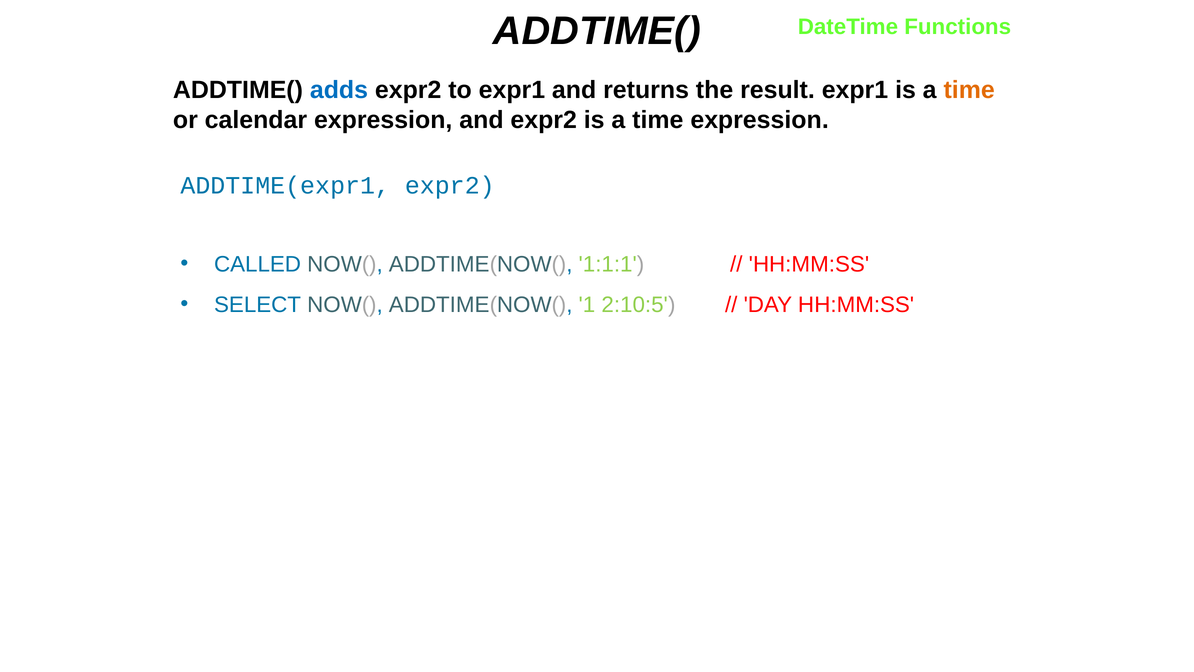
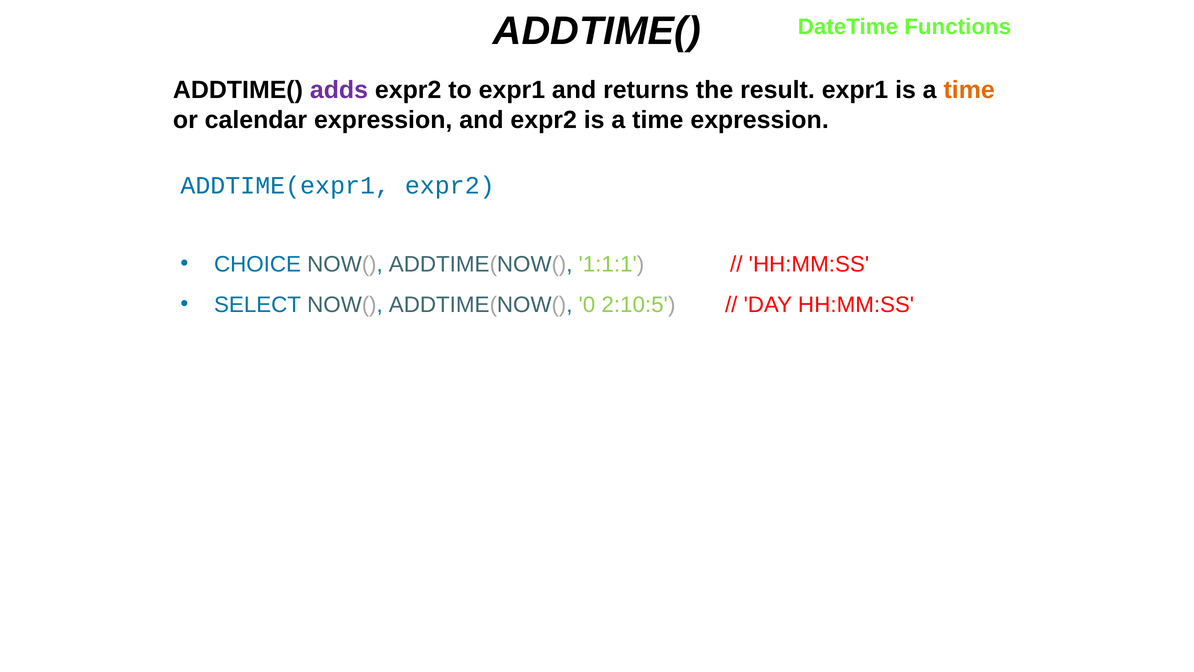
adds colour: blue -> purple (339, 90)
CALLED: CALLED -> CHOICE (258, 264)
1: 1 -> 0 (587, 304)
